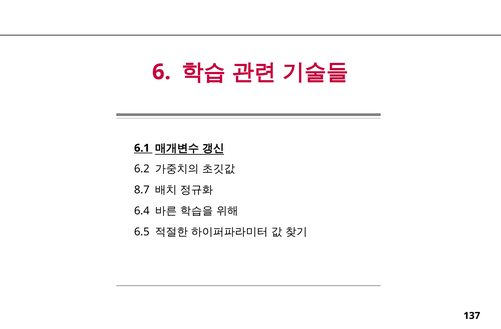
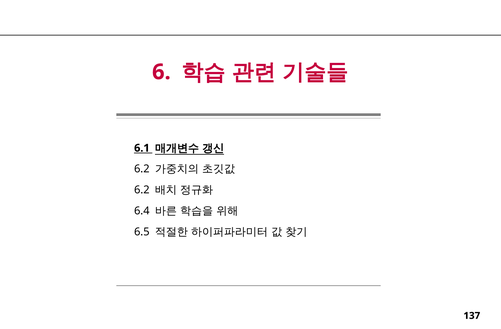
8.7: 8.7 -> 6.2 (142, 190)
